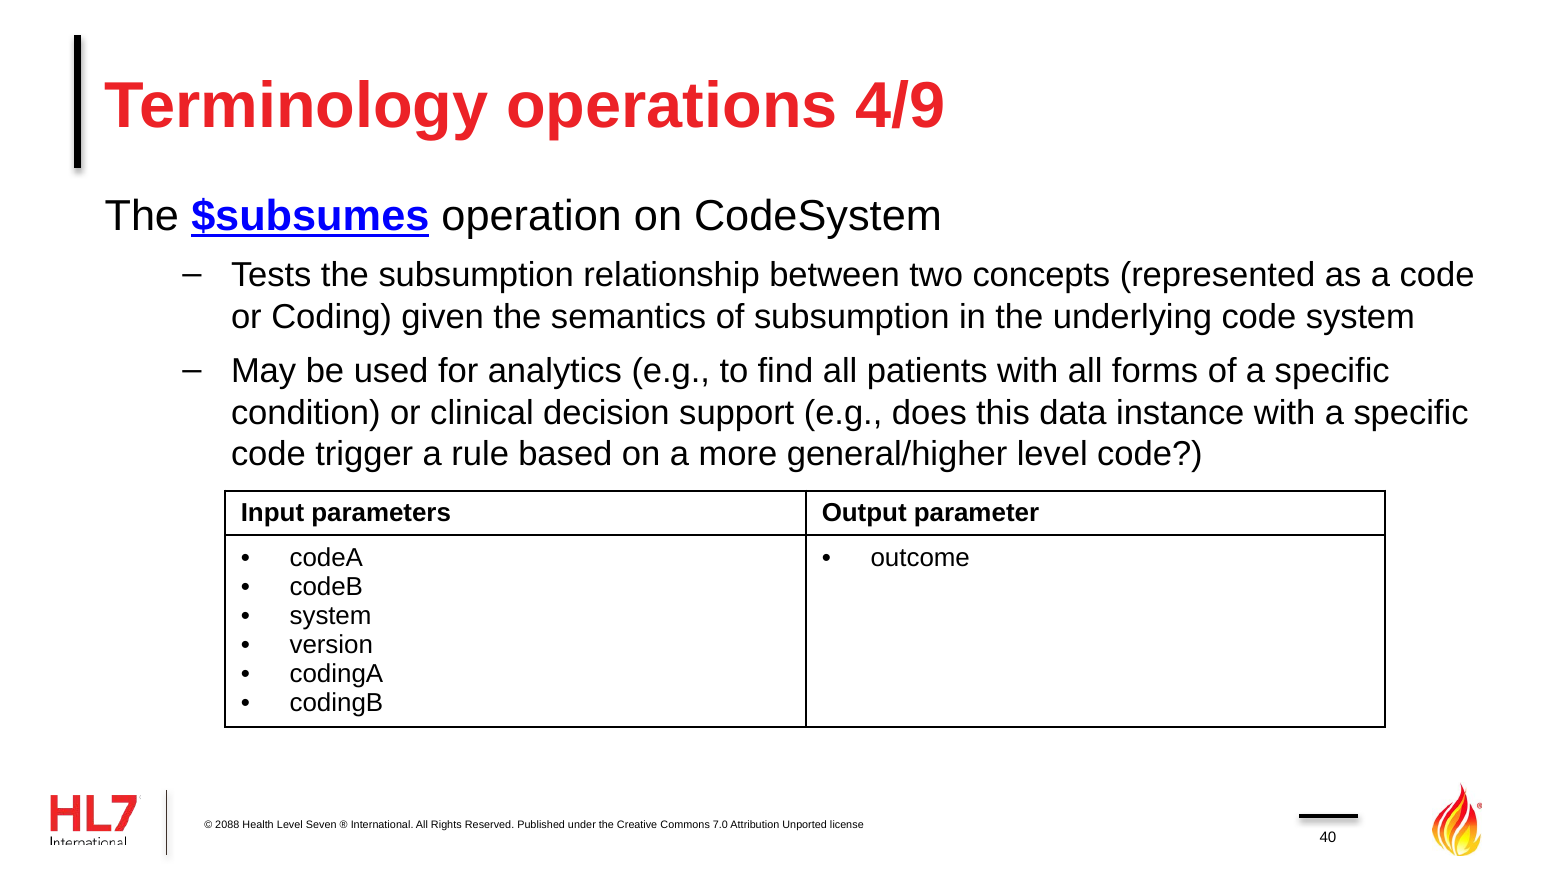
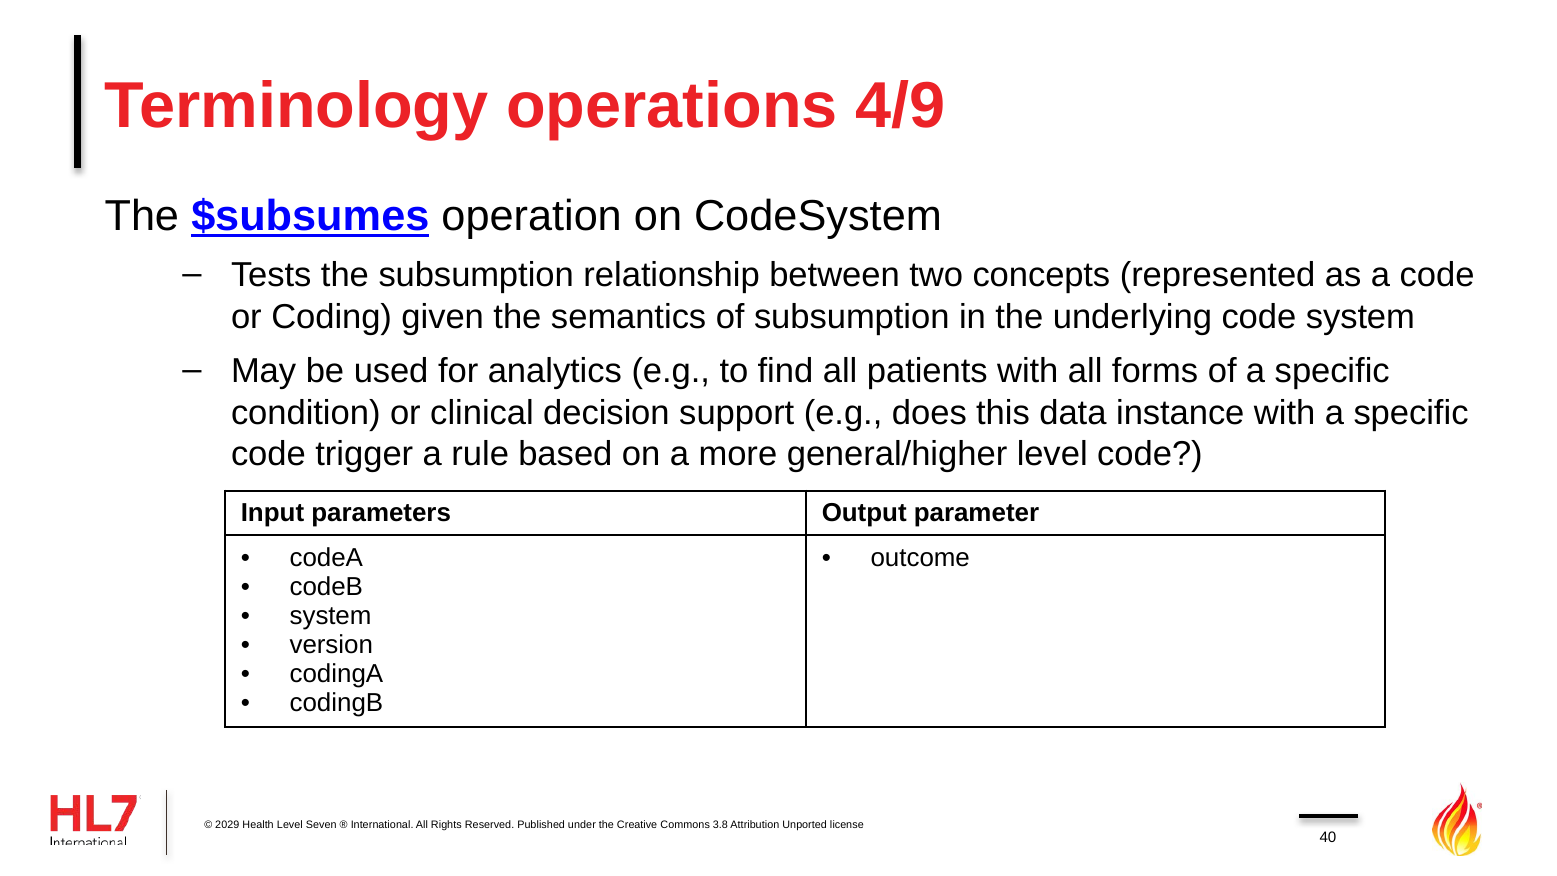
2088: 2088 -> 2029 (227, 824)
7.0: 7.0 -> 3.8 (720, 824)
